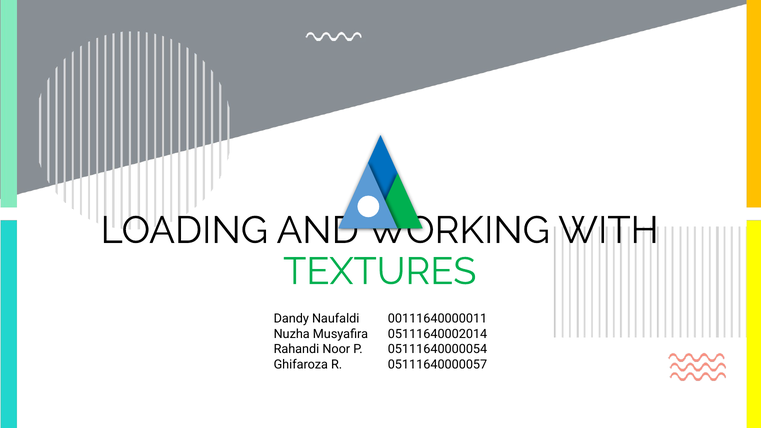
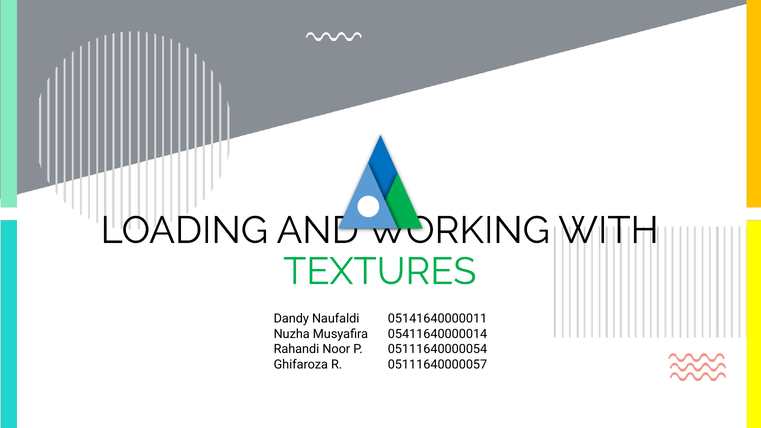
00111640000011: 00111640000011 -> 05141640000011 (438, 319)
05111640002014: 05111640002014 -> 05411640000014 (438, 334)
